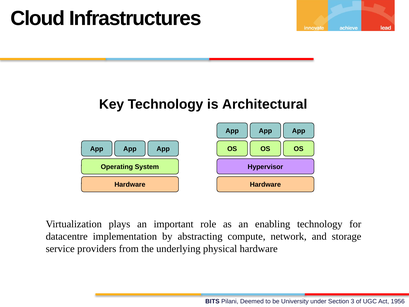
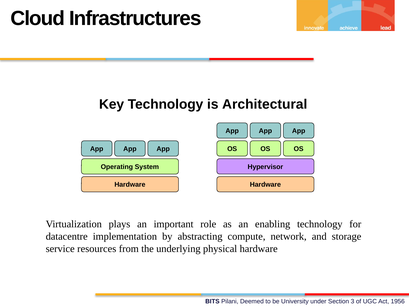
providers: providers -> resources (97, 249)
